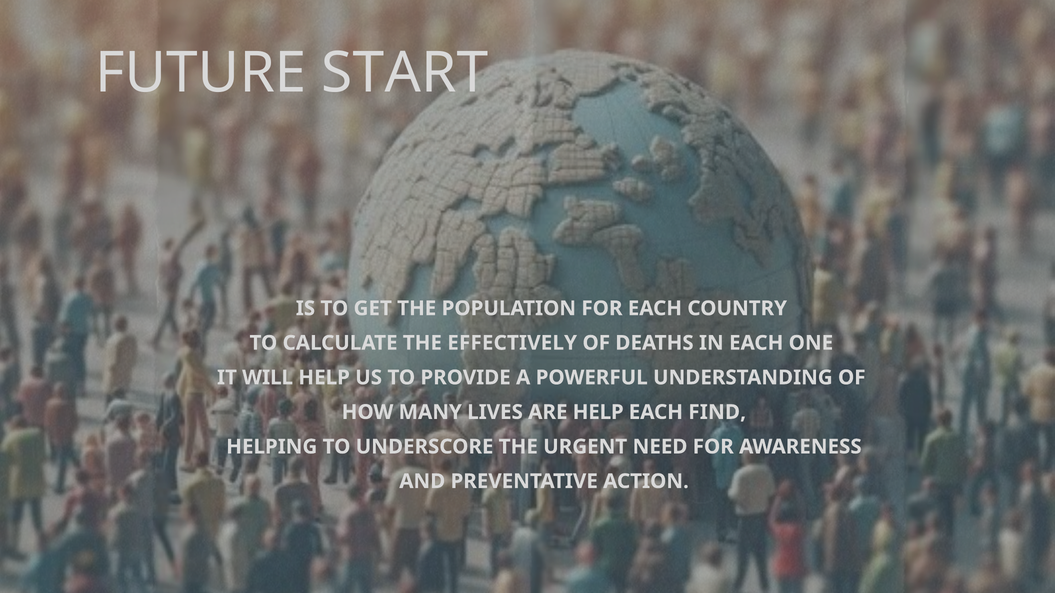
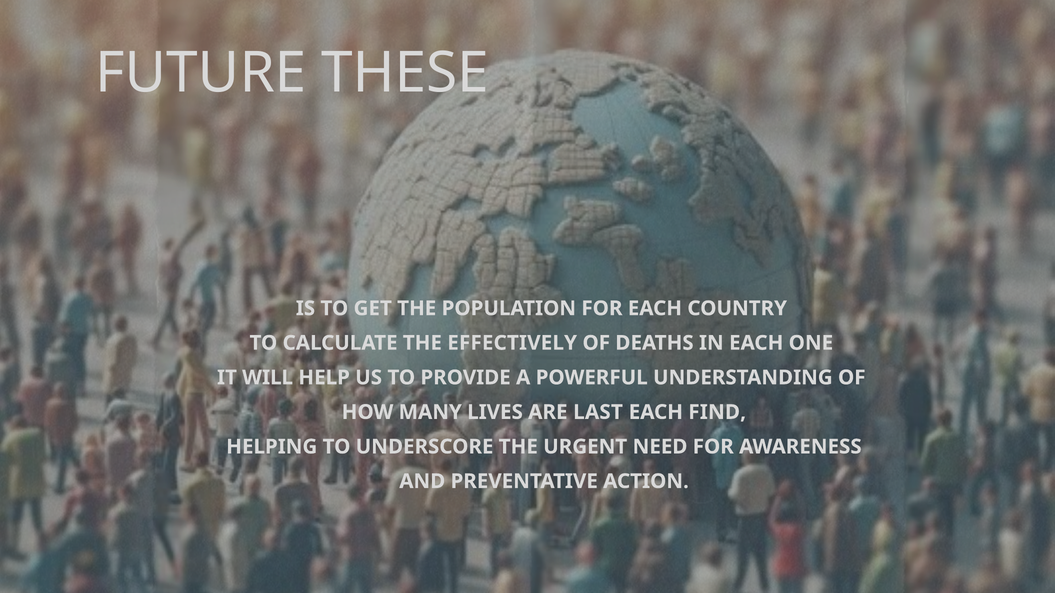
START: START -> THESE (405, 73)
ARE HELP: HELP -> LAST (598, 412)
